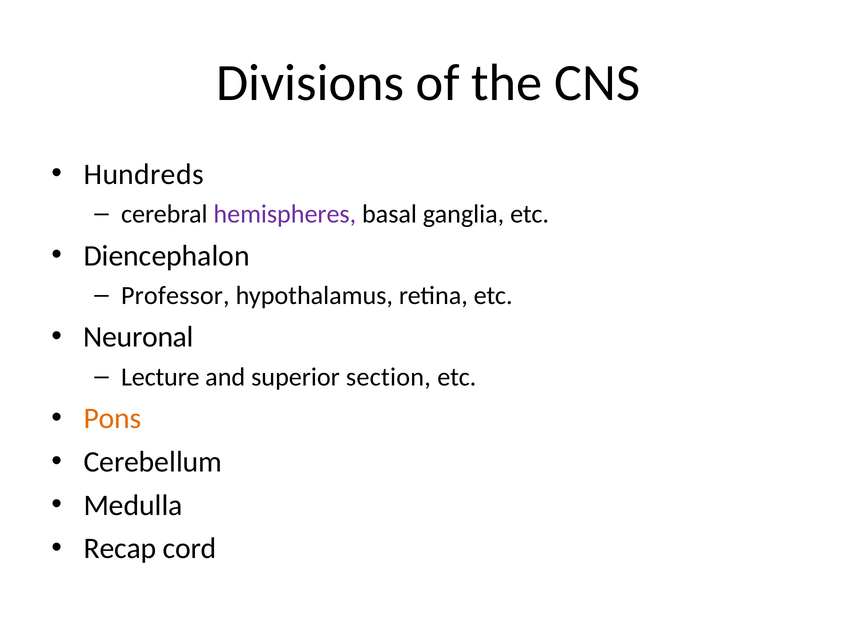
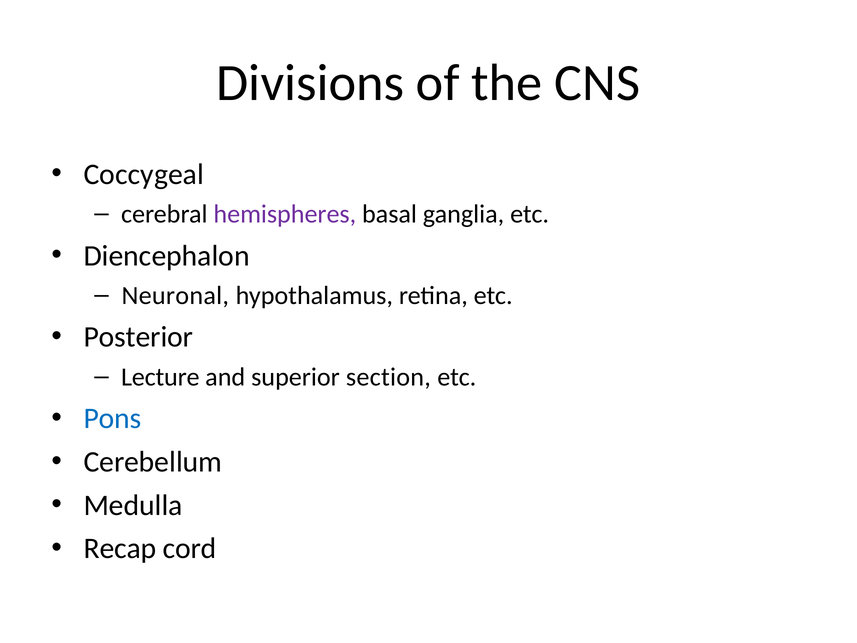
Hundreds: Hundreds -> Coccygeal (144, 174)
Professor: Professor -> Neuronal (175, 296)
Neuronal: Neuronal -> Posterior (138, 337)
Pons colour: orange -> blue (112, 418)
